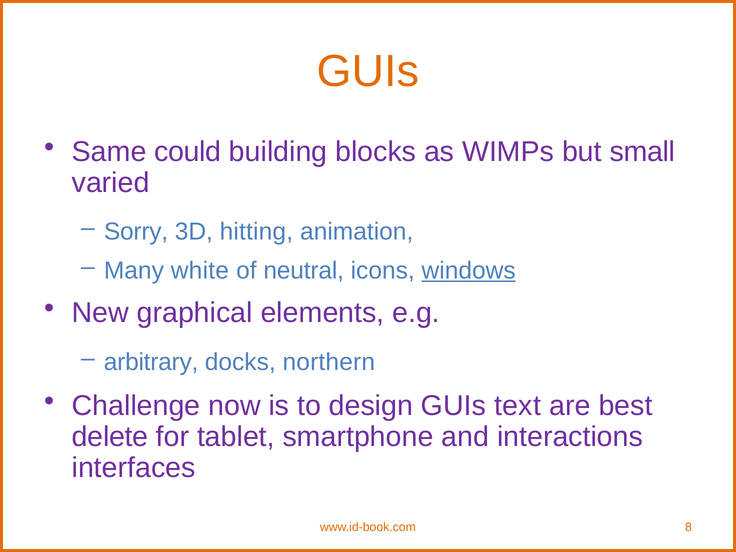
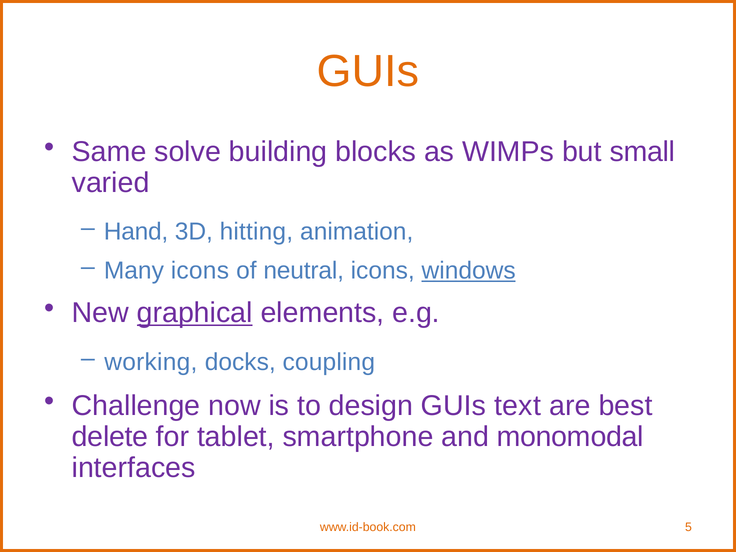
could: could -> solve (188, 152)
Sorry: Sorry -> Hand (136, 232)
Many white: white -> icons (200, 271)
graphical underline: none -> present (195, 313)
arbitrary: arbitrary -> working (151, 362)
northern: northern -> coupling (329, 362)
interactions: interactions -> monomodal (570, 437)
8: 8 -> 5 (688, 527)
